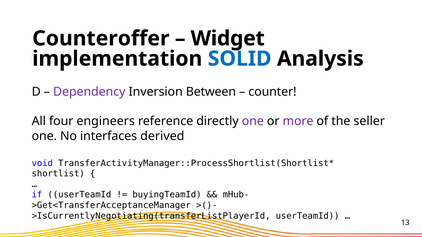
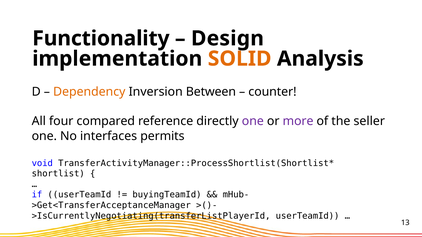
Counteroffer: Counteroffer -> Functionality (101, 39)
Widget: Widget -> Design (227, 39)
SOLID colour: blue -> orange (240, 59)
Dependency colour: purple -> orange (89, 92)
engineers: engineers -> compared (106, 121)
derived: derived -> permits (162, 136)
